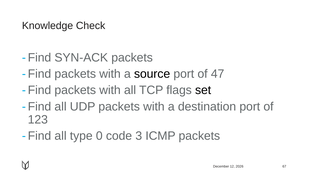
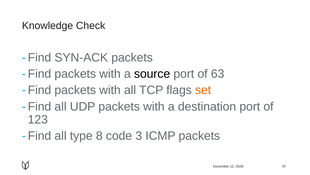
47: 47 -> 63 (218, 74)
set colour: black -> orange (203, 90)
0: 0 -> 8 (99, 135)
